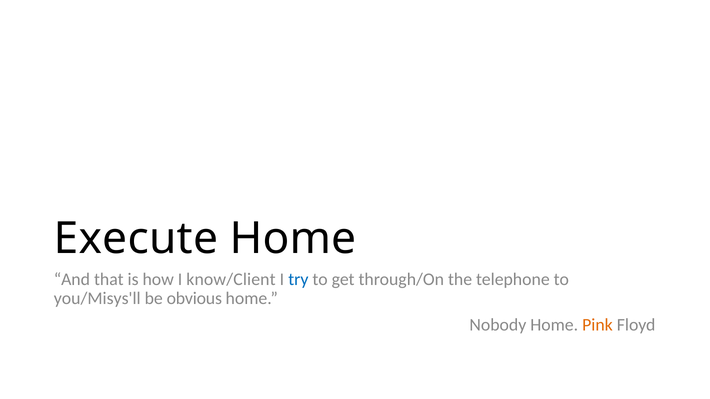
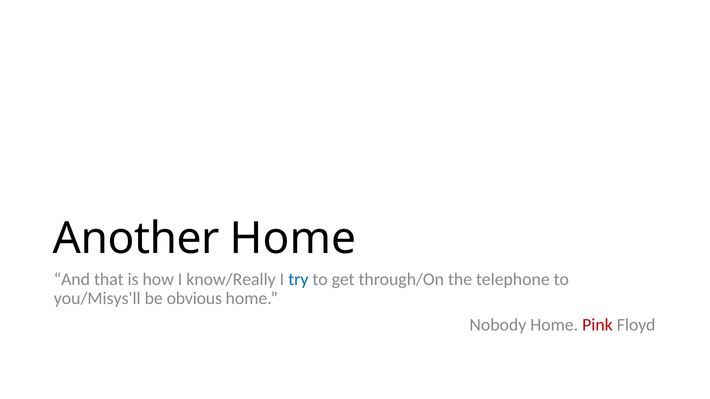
Execute: Execute -> Another (136, 239)
know/Client: know/Client -> know/Really (231, 279)
Pink colour: orange -> red (597, 325)
